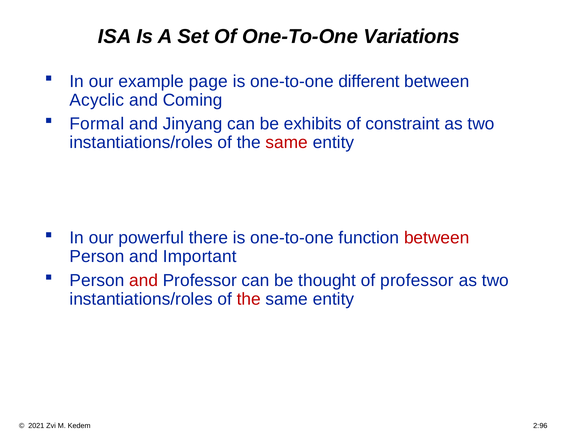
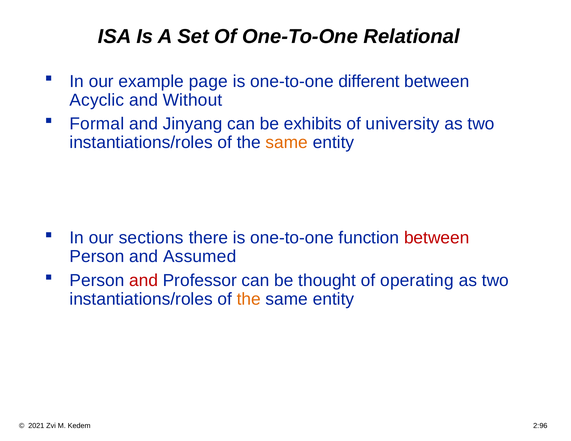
Variations: Variations -> Relational (412, 37)
Coming: Coming -> Without (193, 100)
constraint: constraint -> university (403, 124)
same colour: red -> orange (287, 143)
powerful: powerful -> sections (151, 238)
Important: Important -> Assumed (200, 257)
of professor: professor -> operating (417, 281)
the colour: red -> orange (249, 299)
